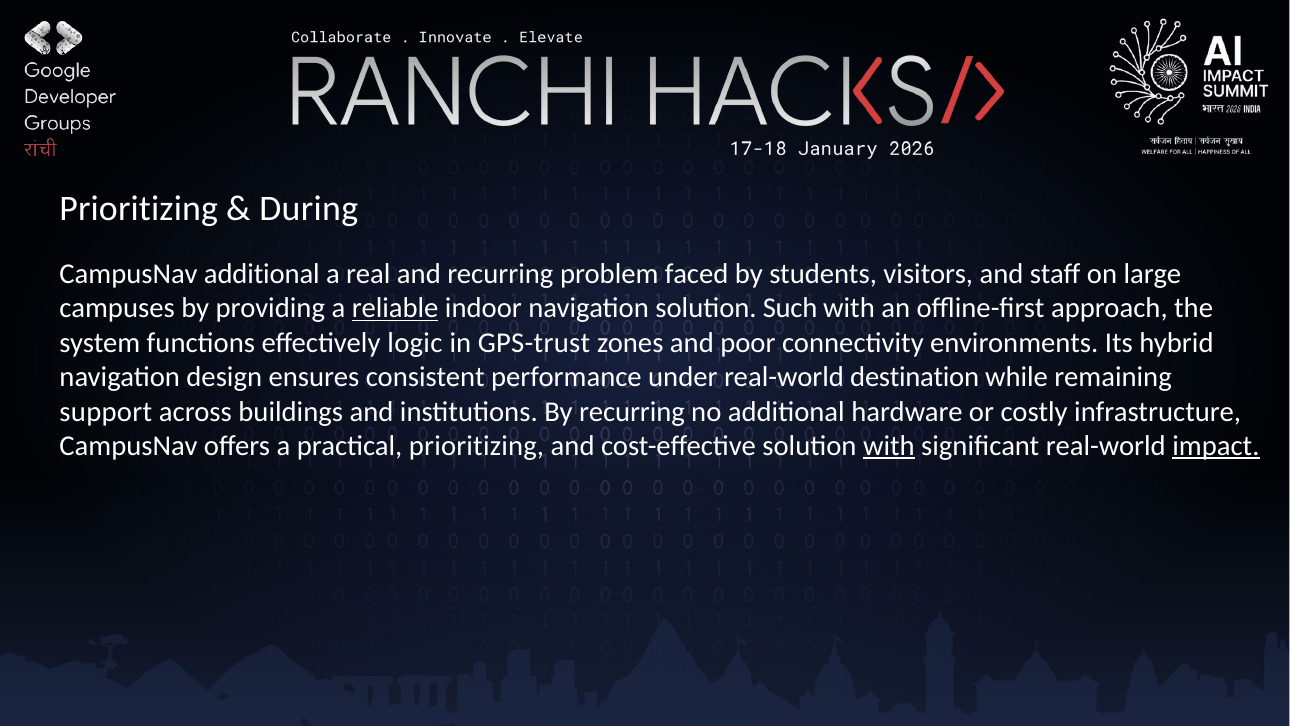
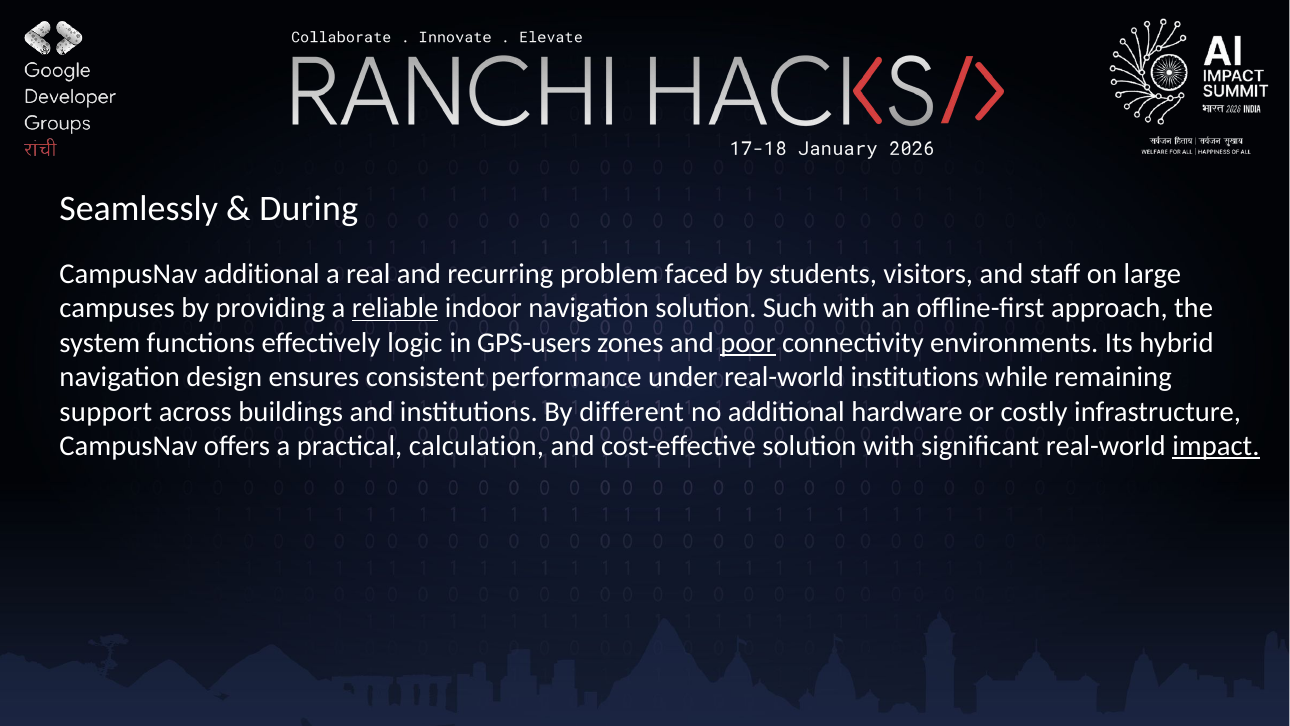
Prioritizing: Prioritizing -> Seamlessly (139, 208)
GPS-trust: GPS-trust -> GPS-users (534, 343)
poor underline: none -> present (748, 343)
real-world destination: destination -> institutions (915, 377)
By recurring: recurring -> different (632, 411)
practical prioritizing: prioritizing -> calculation (476, 446)
with underline: present -> none (889, 446)
